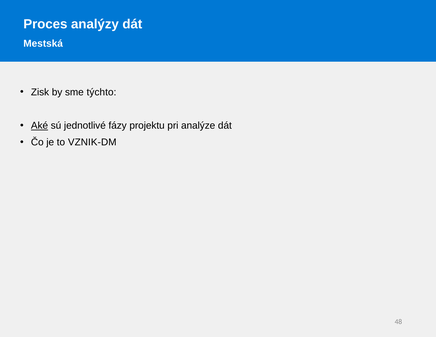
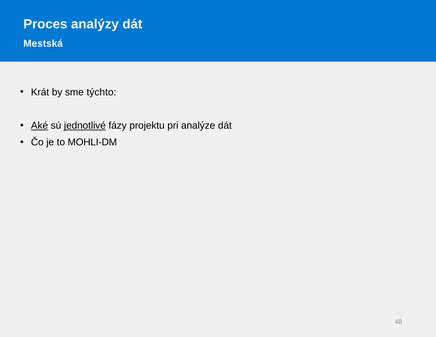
Zisk: Zisk -> Krát (40, 92)
jednotlivé underline: none -> present (85, 126)
VZNIK-DM: VZNIK-DM -> MOHLI-DM (92, 142)
